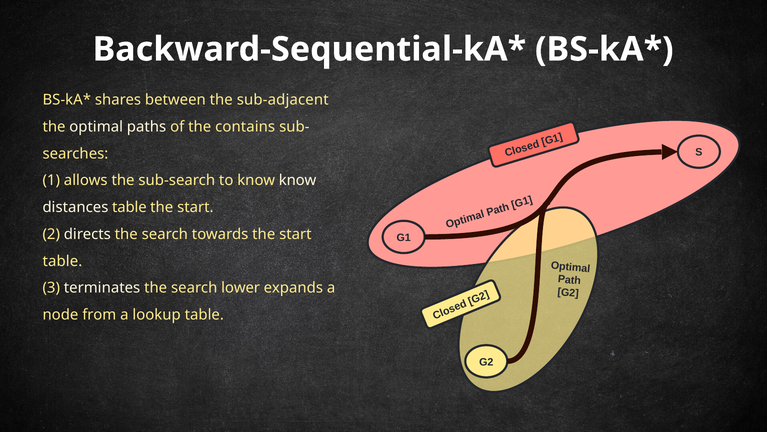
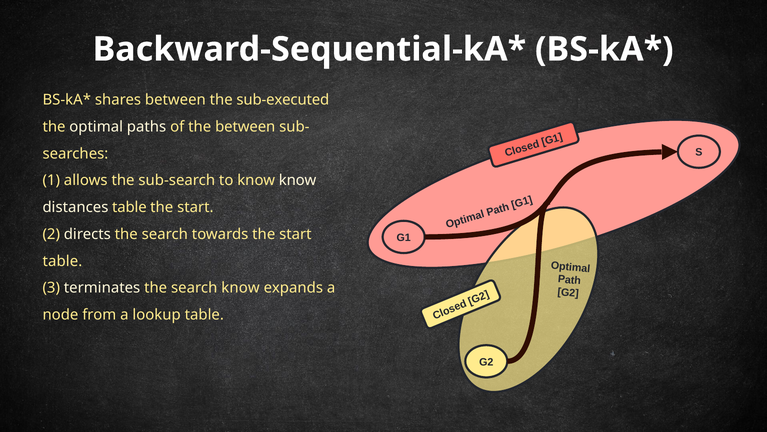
sub-adjacent: sub-adjacent -> sub-executed (283, 100)
the contains: contains -> between (245, 127)
search lower: lower -> know (240, 288)
